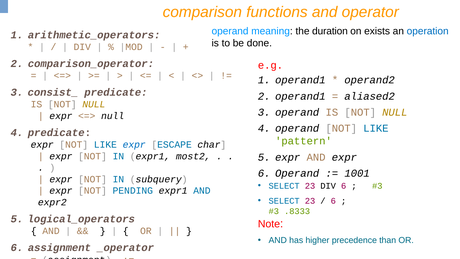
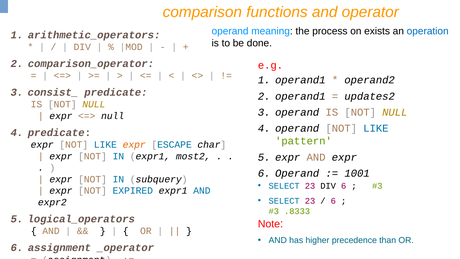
duration: duration -> process (330, 31)
aliased2: aliased2 -> updates2 (370, 96)
expr colour: blue -> orange (134, 145)
PENDING: PENDING -> EXPIRED (133, 191)
